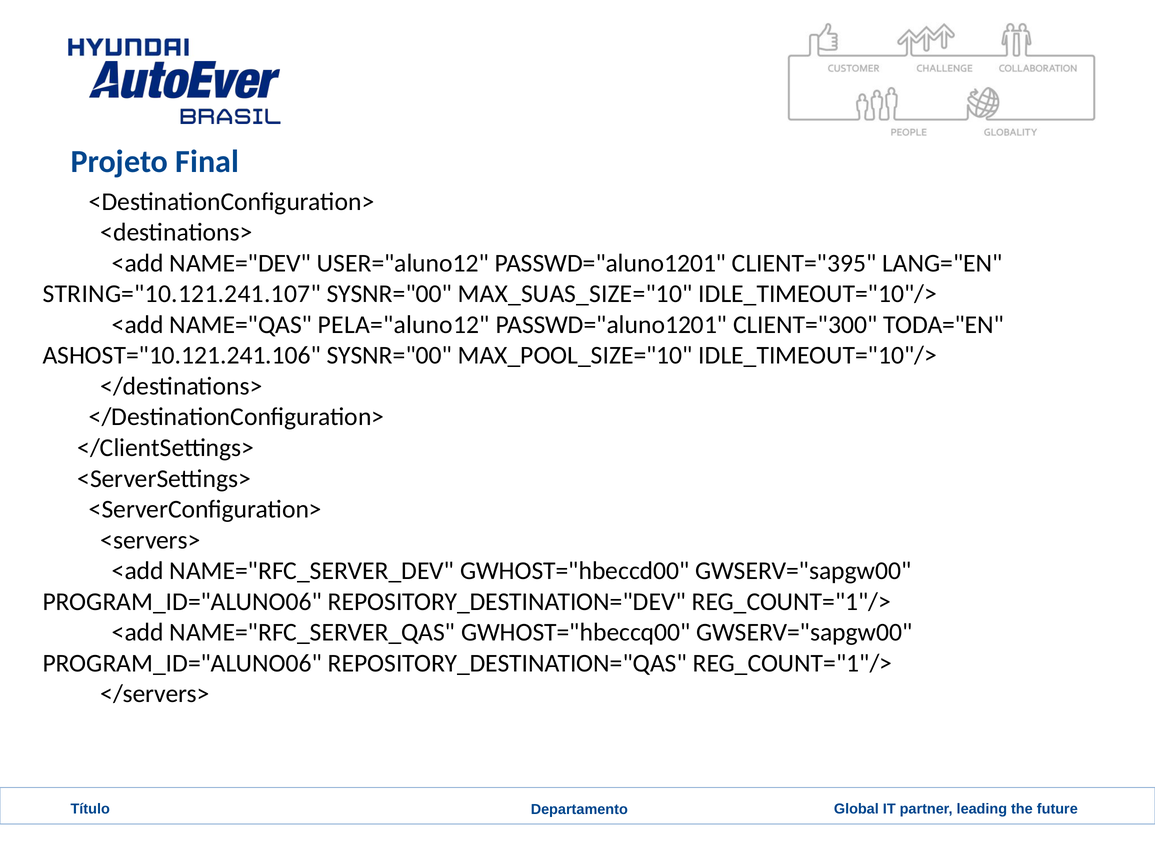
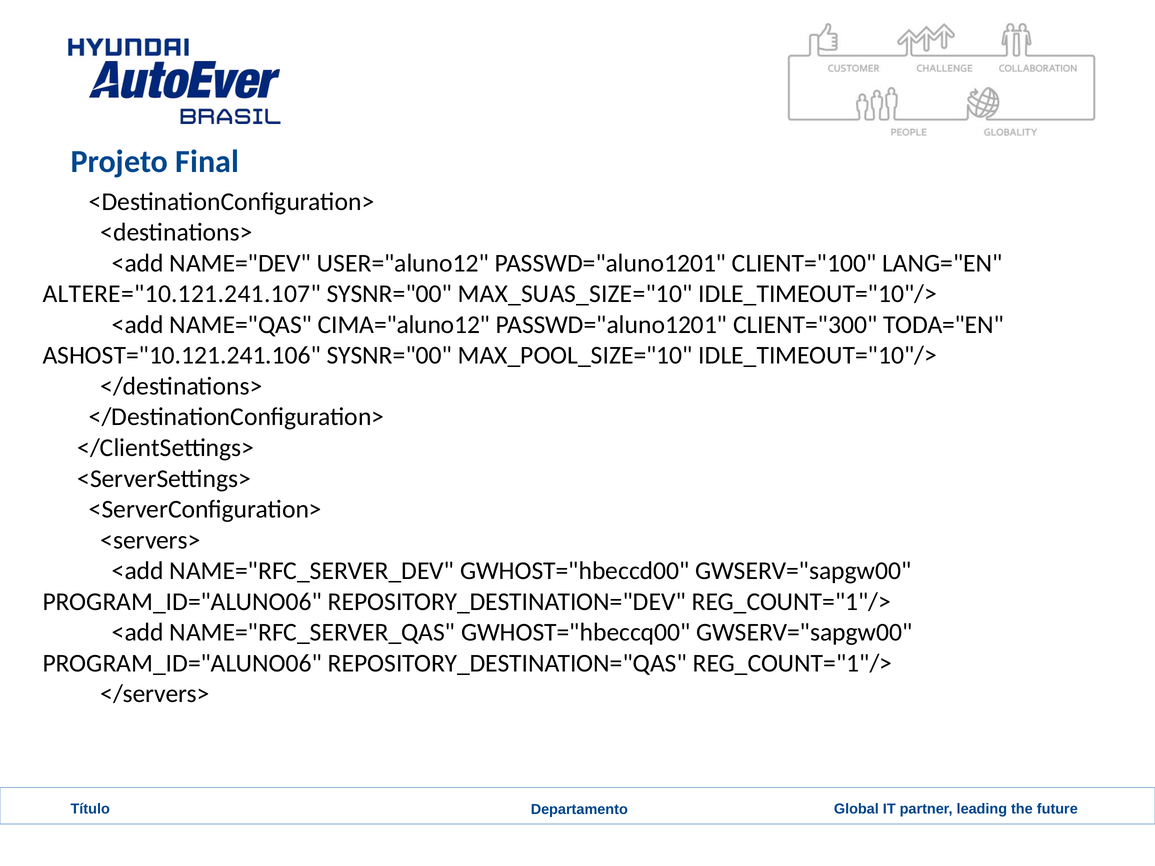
CLIENT="395: CLIENT="395 -> CLIENT="100 (804, 263)
STRING="10.121.241.107: STRING="10.121.241.107 -> ALTERE="10.121.241.107 (182, 294)
PELA="aluno12: PELA="aluno12 -> CIMA="aluno12 (404, 325)
